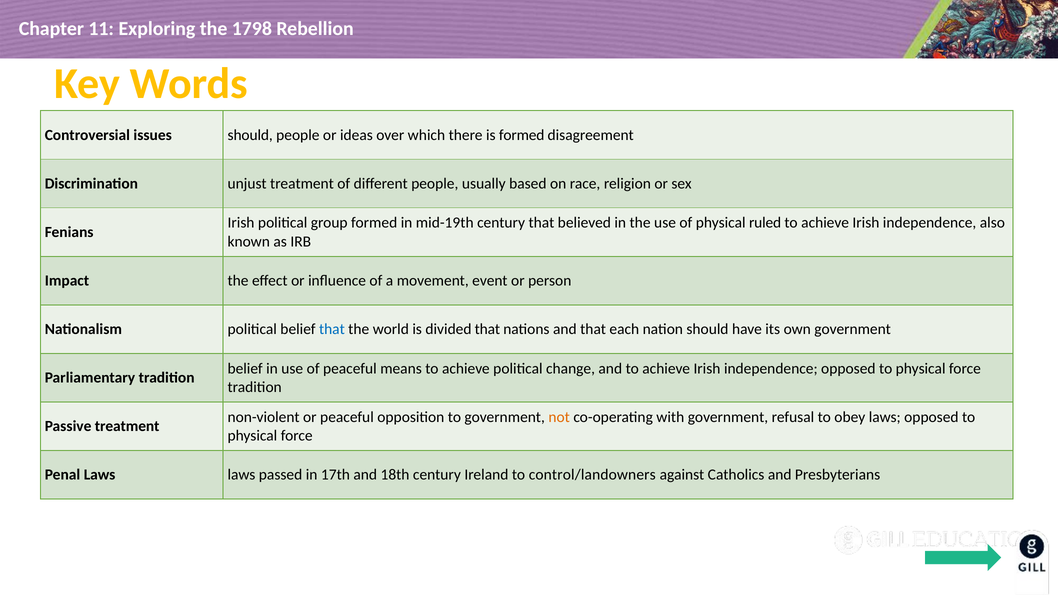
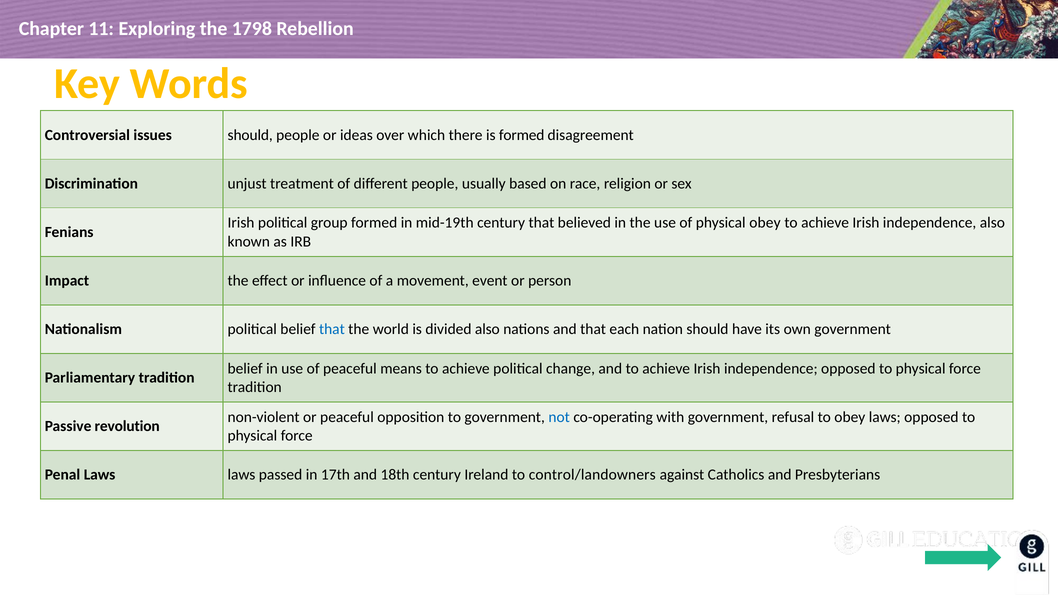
physical ruled: ruled -> obey (765, 223)
divided that: that -> also (487, 329)
not colour: orange -> blue (559, 417)
Passive treatment: treatment -> revolution (127, 426)
